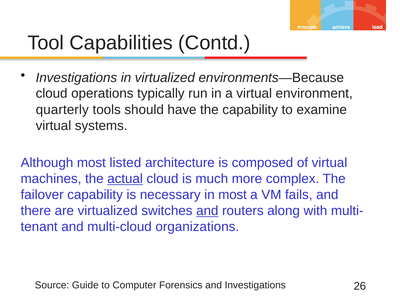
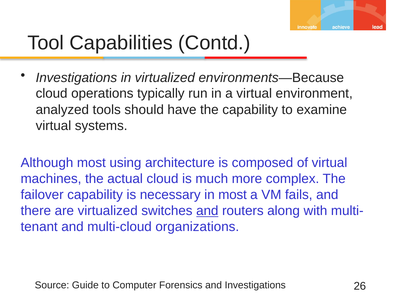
quarterly: quarterly -> analyzed (62, 110)
listed: listed -> using (125, 163)
actual underline: present -> none (125, 179)
